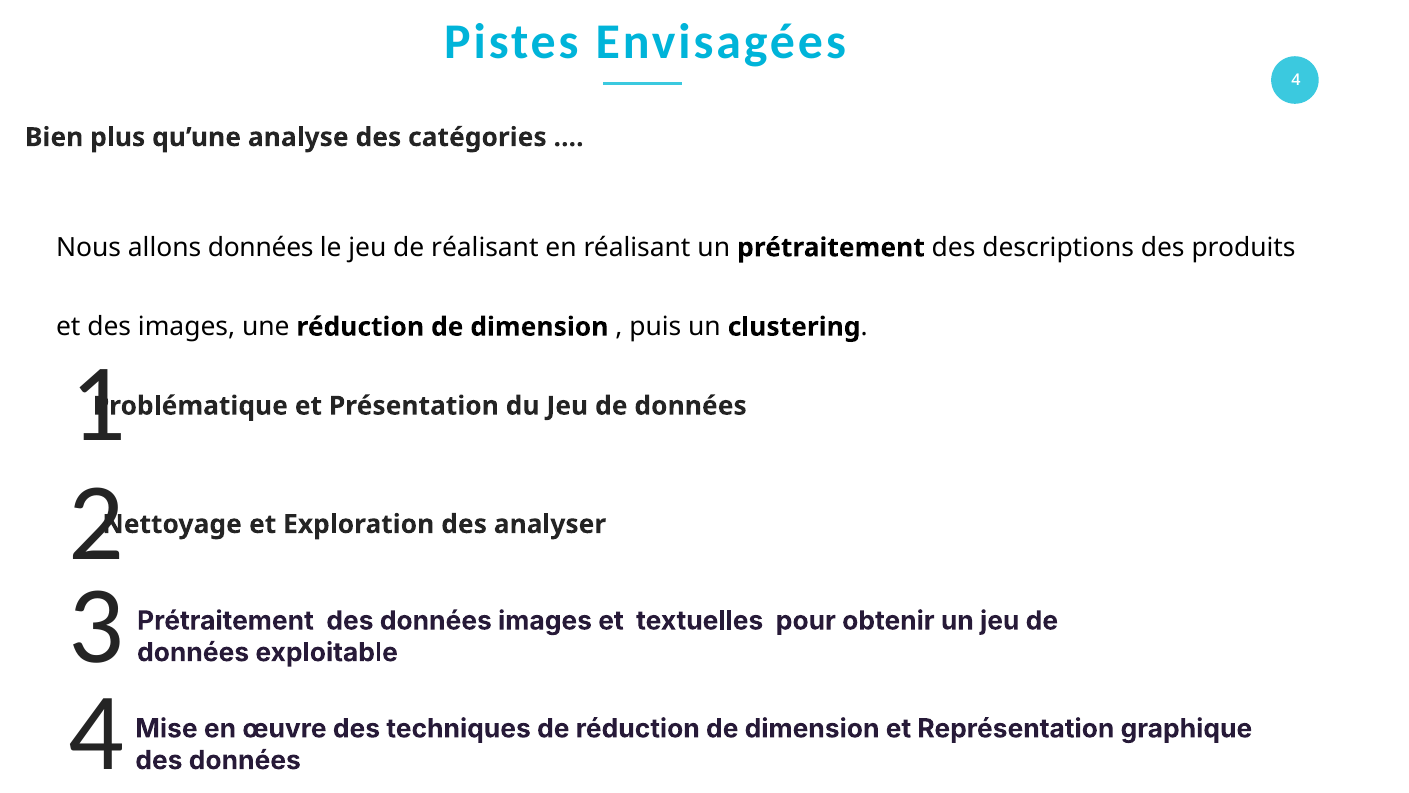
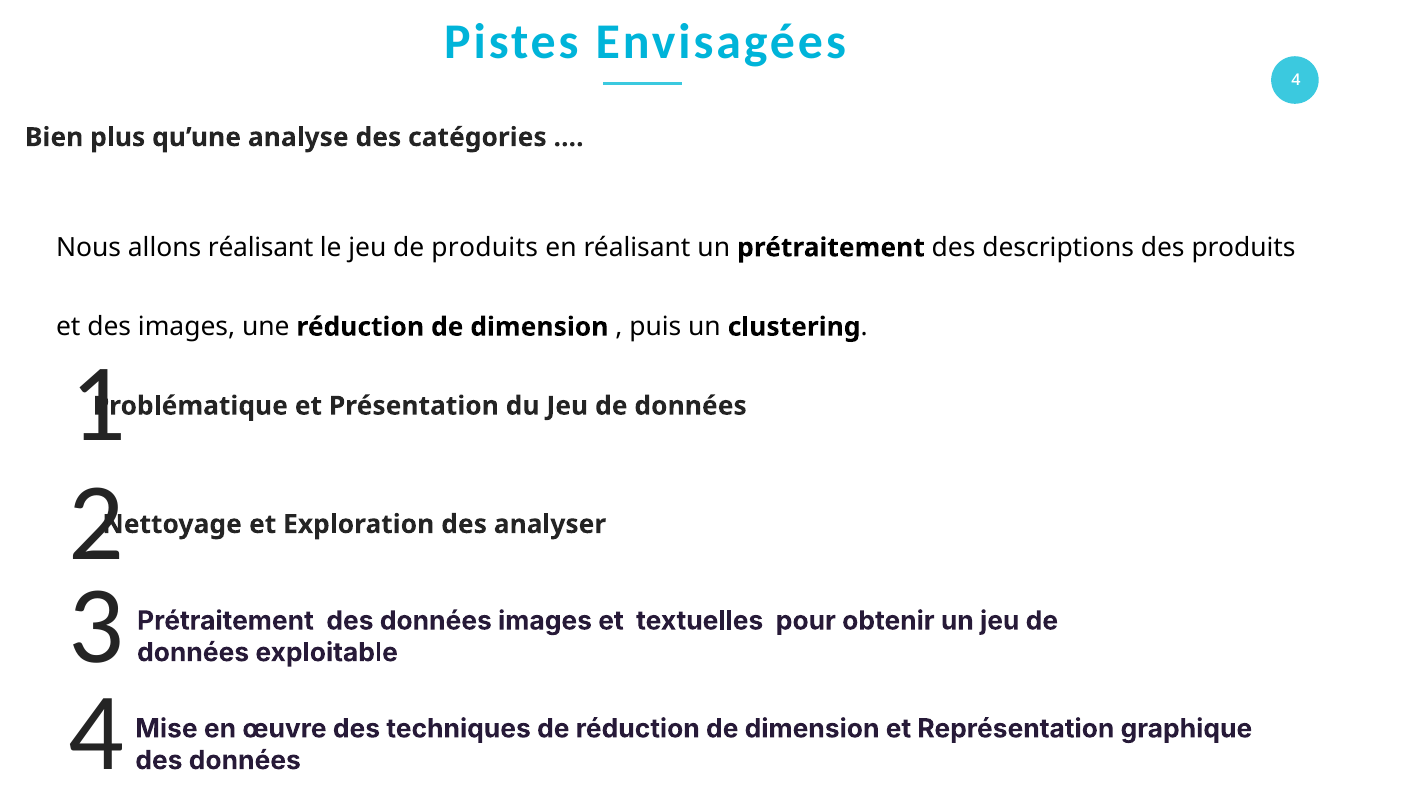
allons données: données -> réalisant (261, 248)
de réalisant: réalisant -> produits (485, 248)
